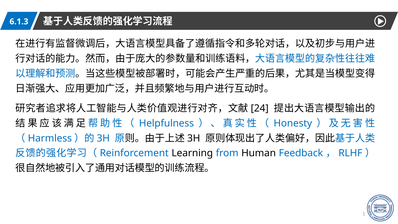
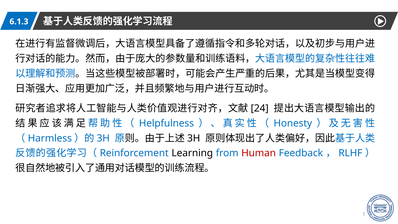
Human colour: black -> red (259, 153)
